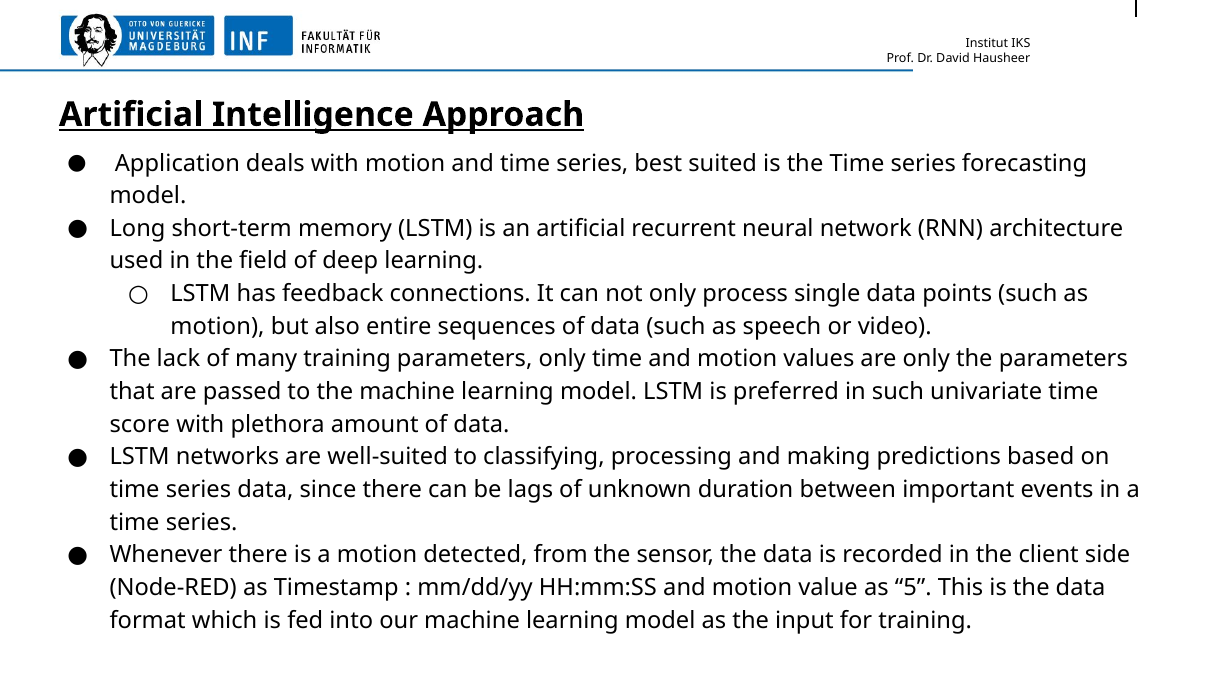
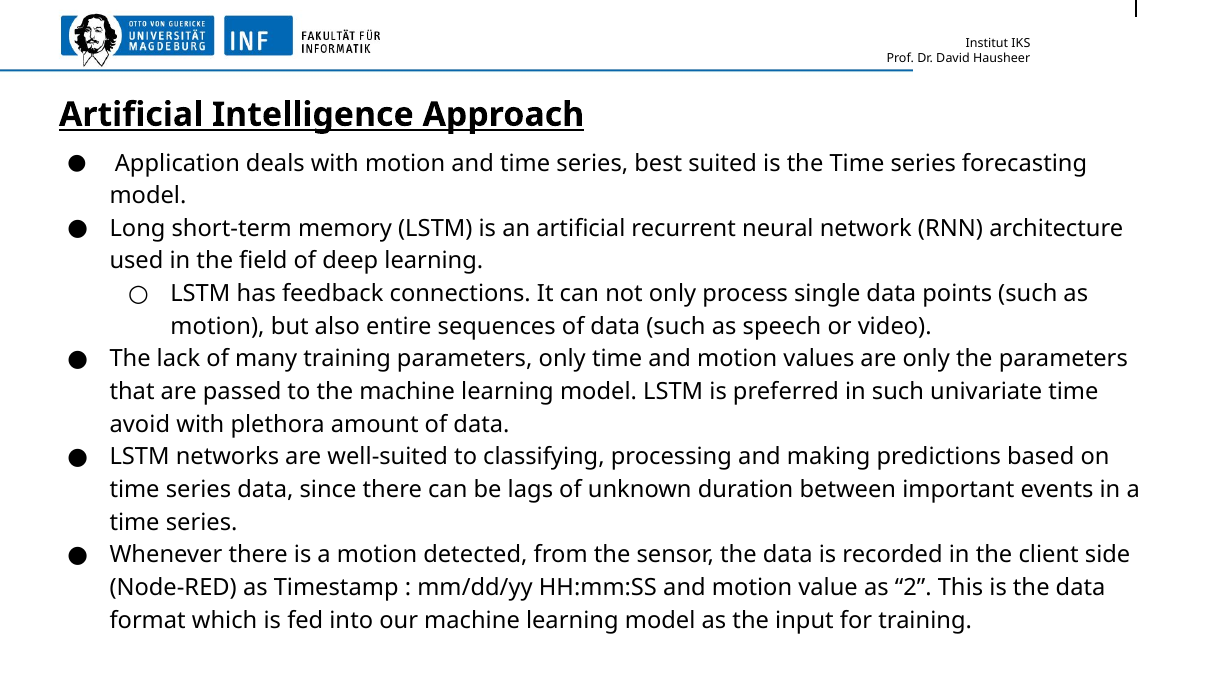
score: score -> avoid (140, 424)
5: 5 -> 2 (913, 587)
